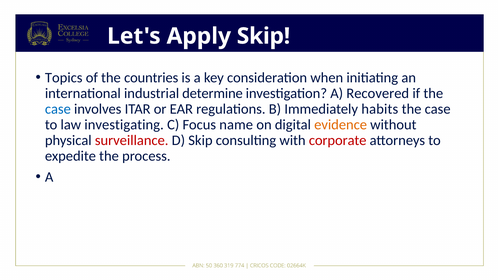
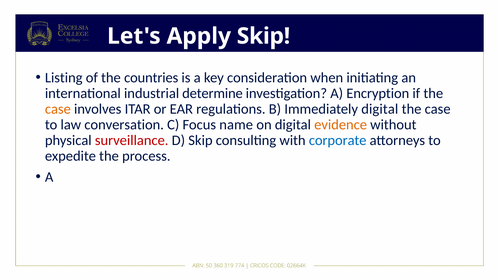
Topics: Topics -> Listing (64, 78)
Recovered: Recovered -> Encryption (378, 93)
case colour: blue -> orange (58, 109)
Immediately habits: habits -> digital (380, 109)
investigating: investigating -> conversation (124, 125)
corporate colour: red -> blue (338, 141)
